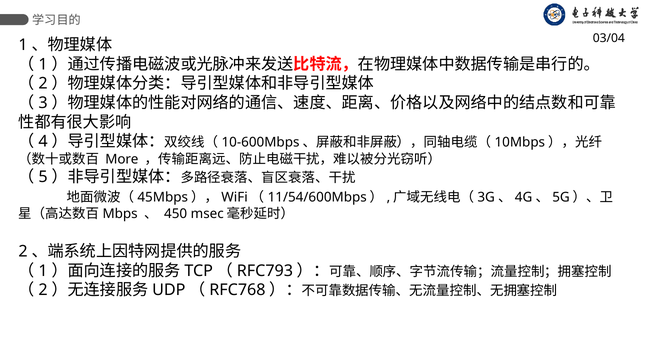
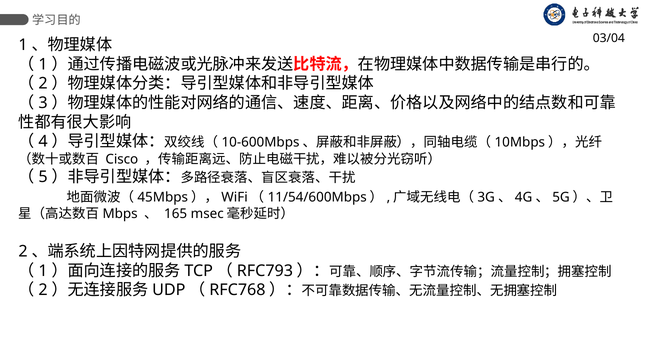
More: More -> Cisco (122, 159)
450: 450 -> 165 (176, 214)
